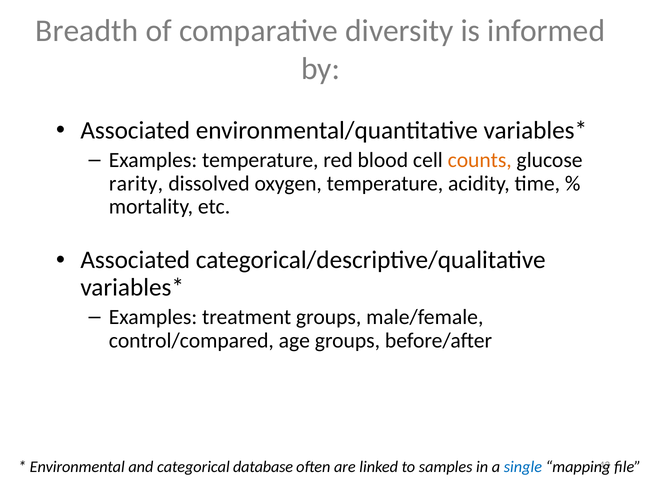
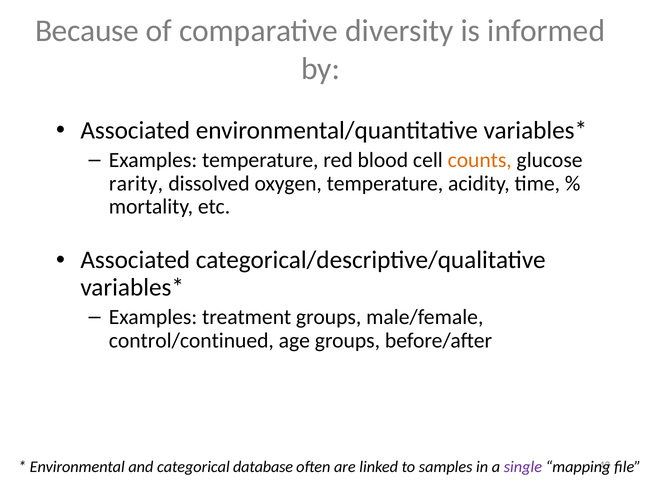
Breadth: Breadth -> Because (87, 31)
control/compared: control/compared -> control/continued (191, 340)
single colour: blue -> purple (523, 467)
